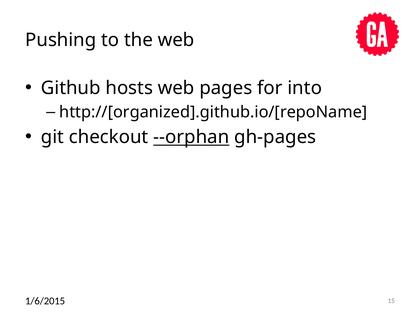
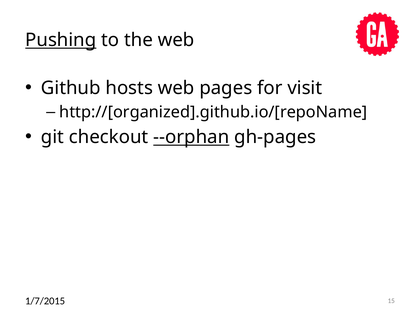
Pushing underline: none -> present (61, 40)
into: into -> visit (305, 88)
1/6/2015: 1/6/2015 -> 1/7/2015 (45, 301)
